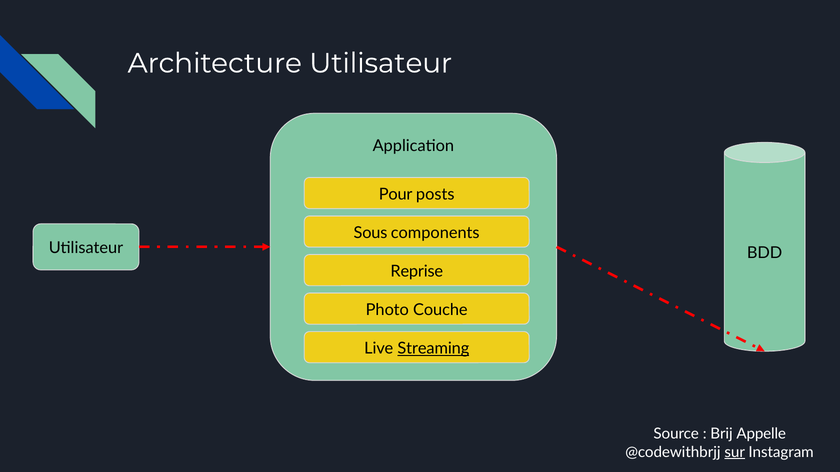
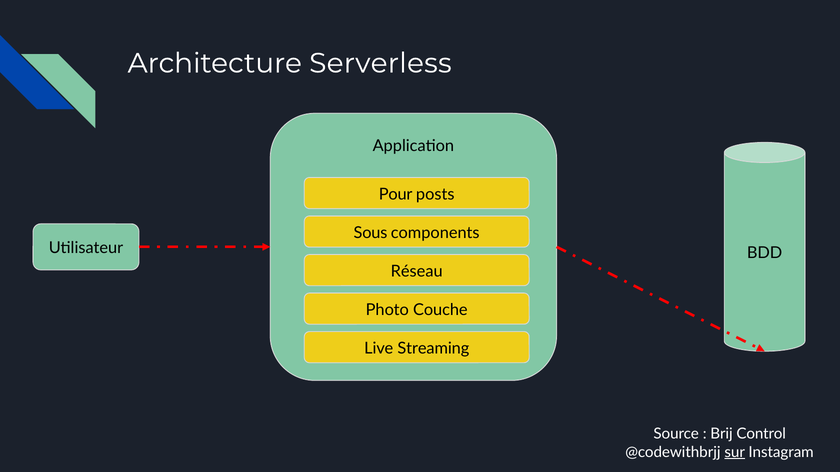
Architecture Utilisateur: Utilisateur -> Serverless (380, 63)
Reprise: Reprise -> Réseau (417, 272)
Streaming underline: present -> none (433, 349)
Appelle: Appelle -> Control (761, 434)
